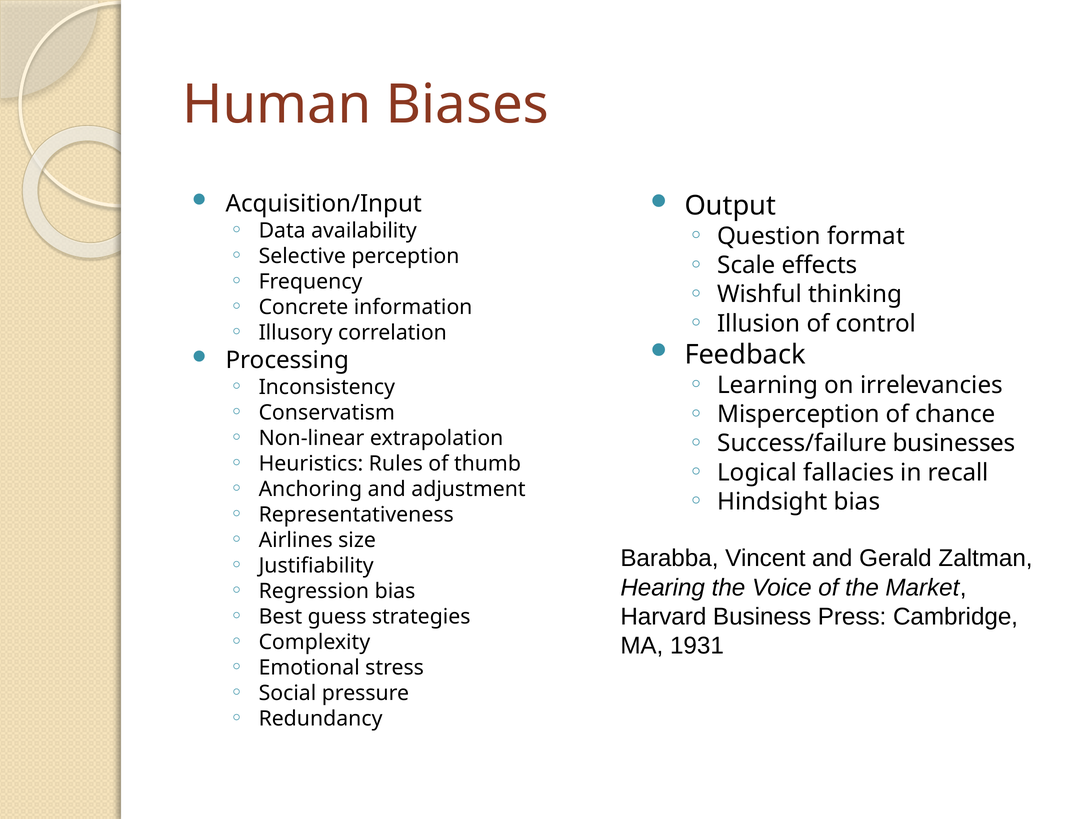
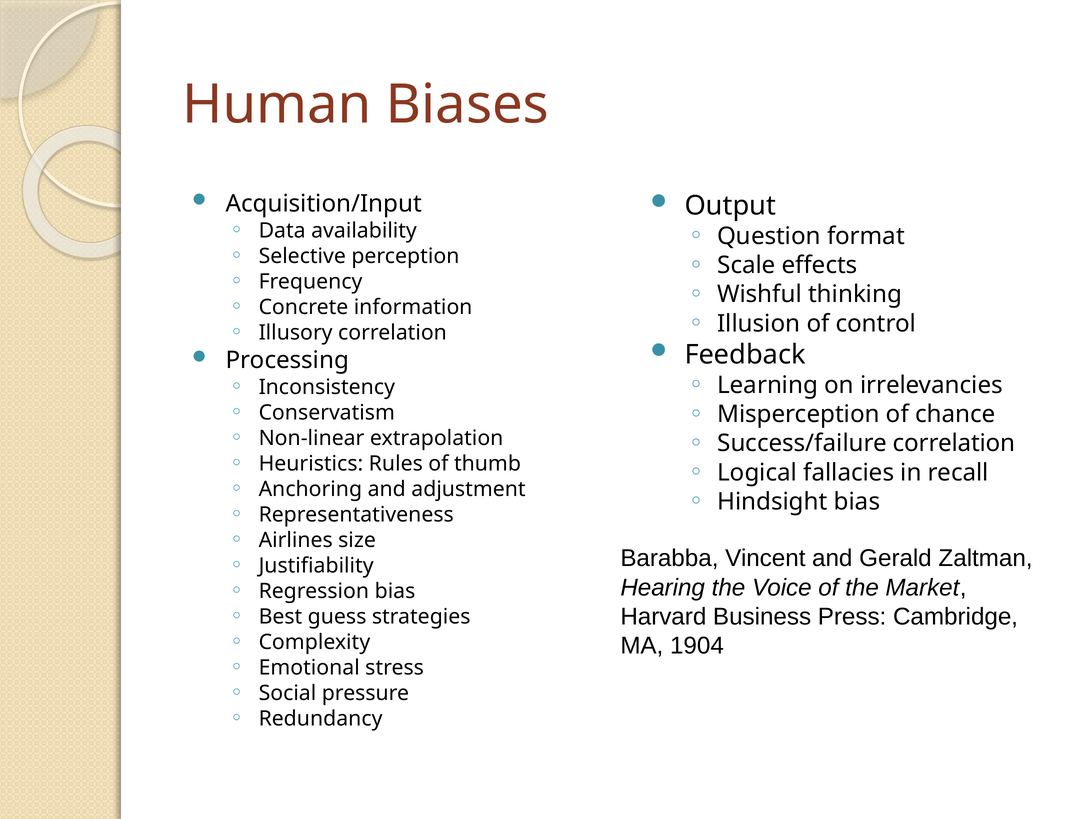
Success/failure businesses: businesses -> correlation (954, 443)
1931: 1931 -> 1904 (697, 646)
